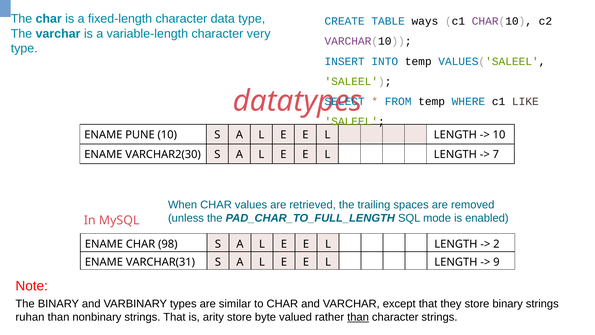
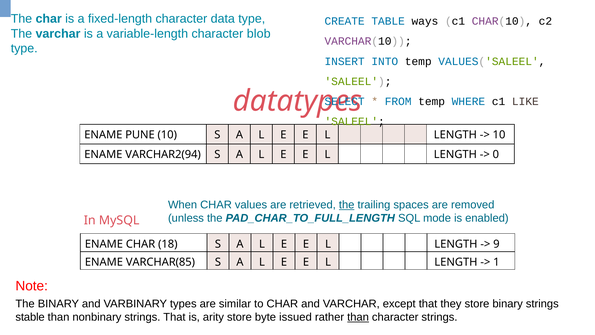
very: very -> blob (259, 34)
VARCHAR2(30: VARCHAR2(30 -> VARCHAR2(94 (163, 154)
7: 7 -> 0 (496, 154)
the underline: none -> present (347, 205)
98: 98 -> 18 (168, 244)
2: 2 -> 9 (496, 244)
VARCHAR(31: VARCHAR(31 -> VARCHAR(85 (160, 262)
9: 9 -> 1 (496, 262)
ruhan: ruhan -> stable (30, 317)
valued: valued -> issued (295, 317)
